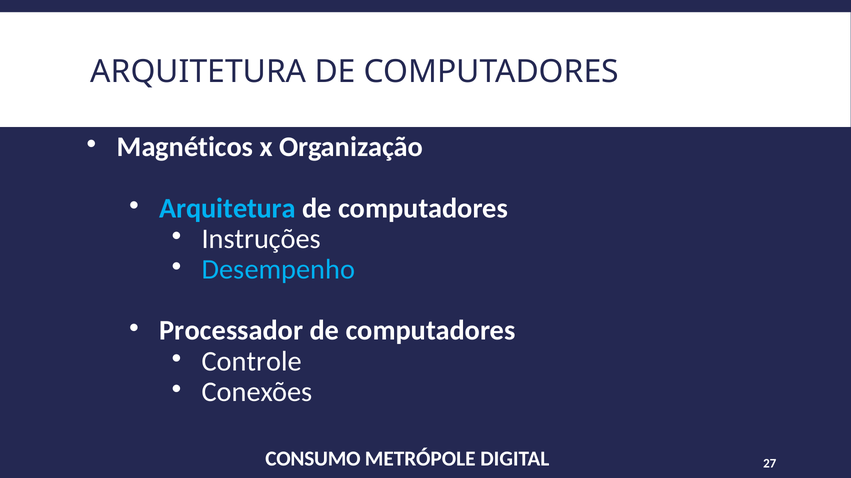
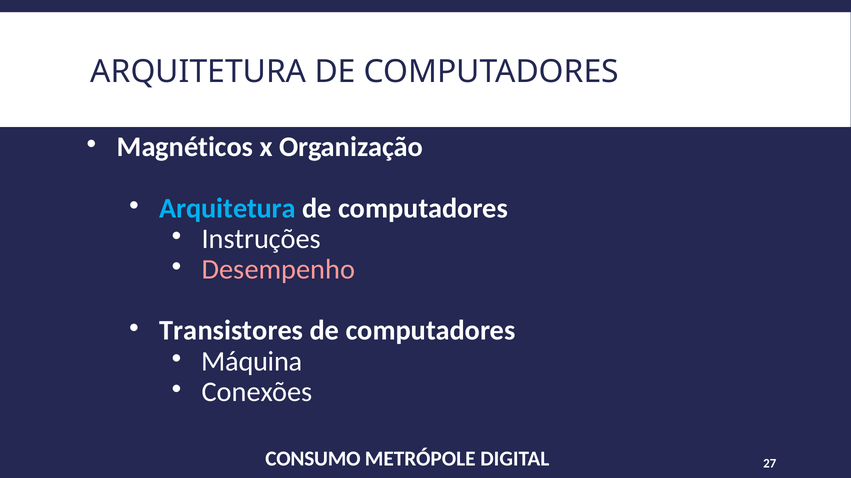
Desempenho colour: light blue -> pink (279, 270)
Processador: Processador -> Transistores (231, 331)
Controle: Controle -> Máquina (252, 362)
